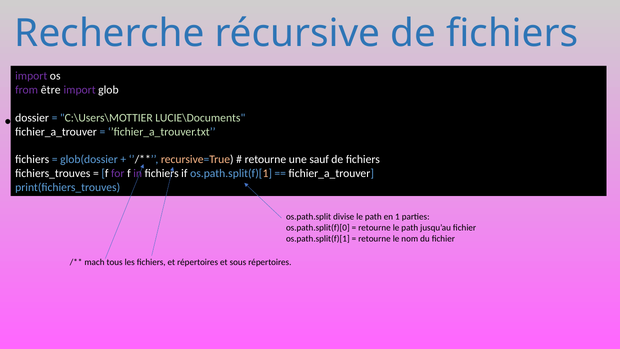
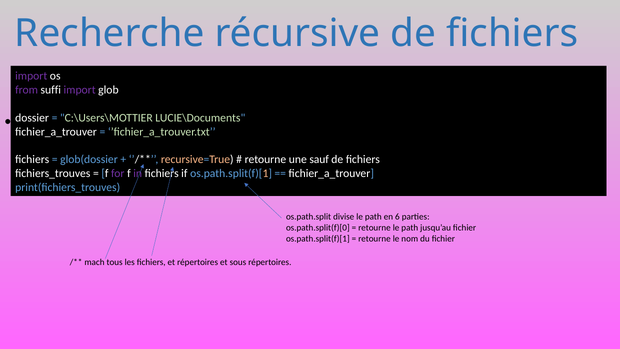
être: être -> suffi (51, 90)
1: 1 -> 6 (397, 217)
